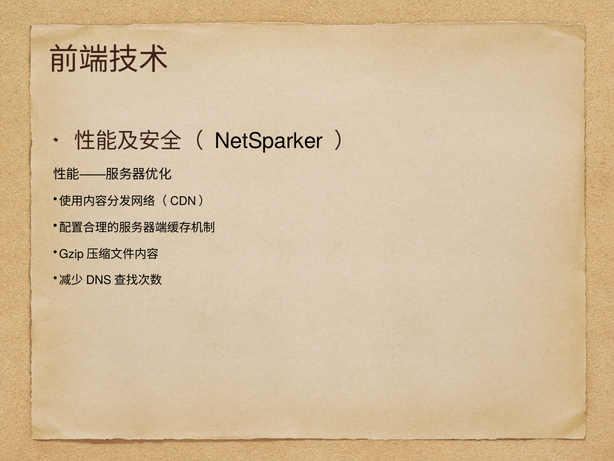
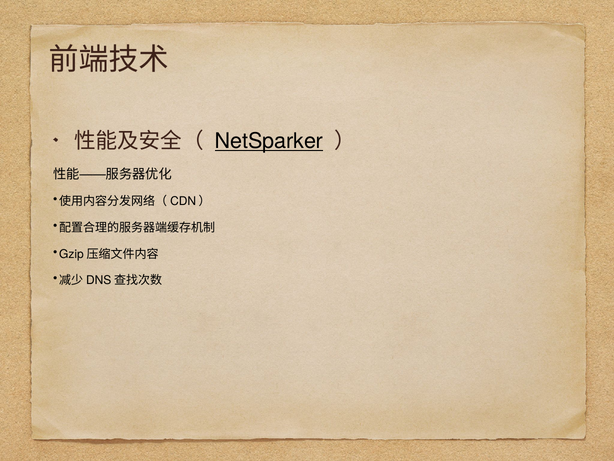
NetSparker underline: none -> present (269, 141)
